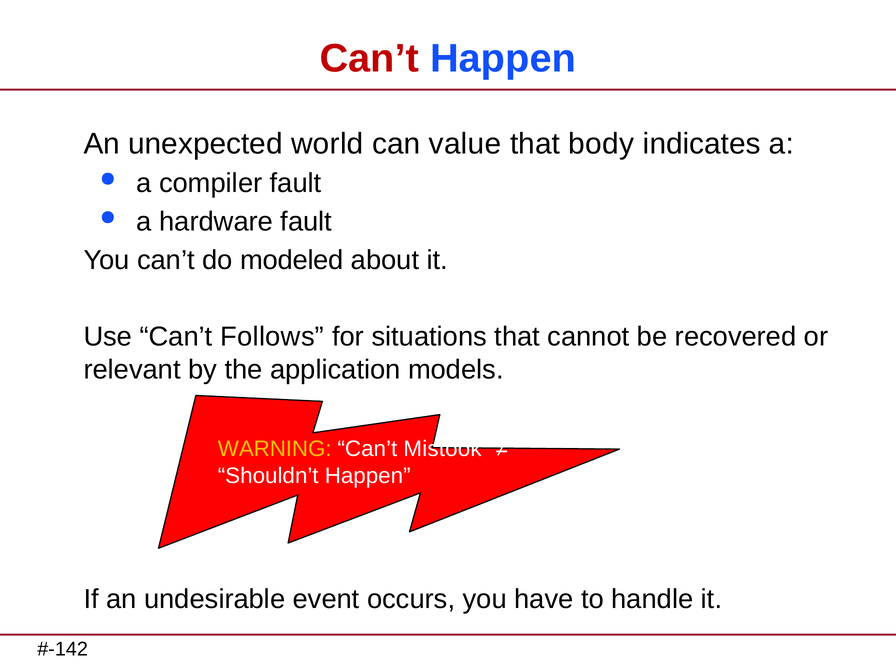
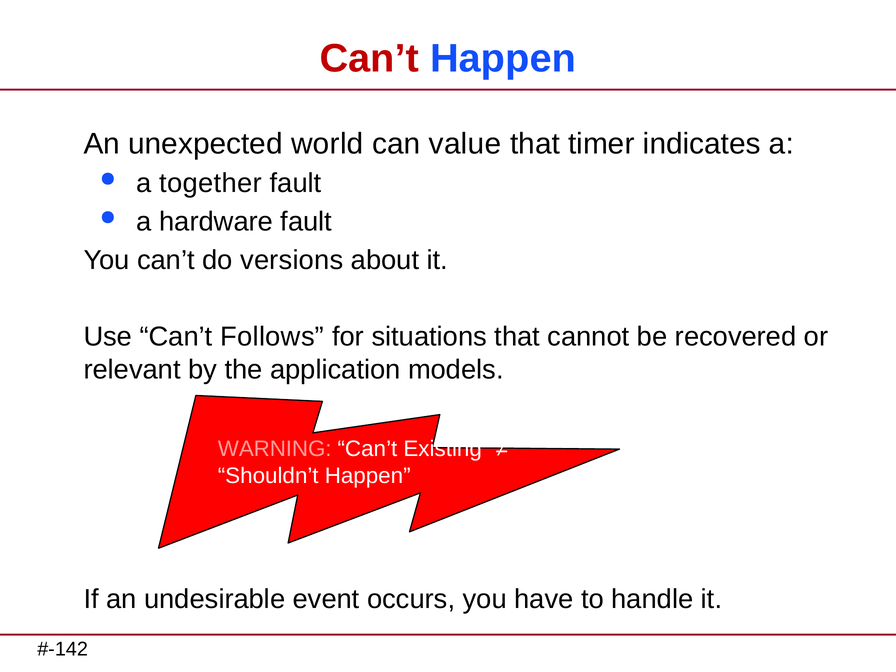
body: body -> timer (601, 144)
compiler: compiler -> together (211, 183)
modeled: modeled -> versions (292, 260)
WARNING colour: yellow -> pink (275, 449)
Mistook: Mistook -> Existing (446, 449)
